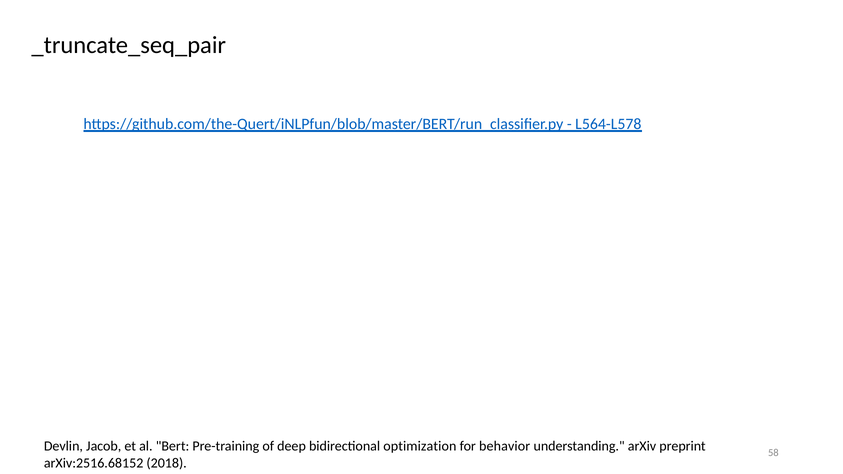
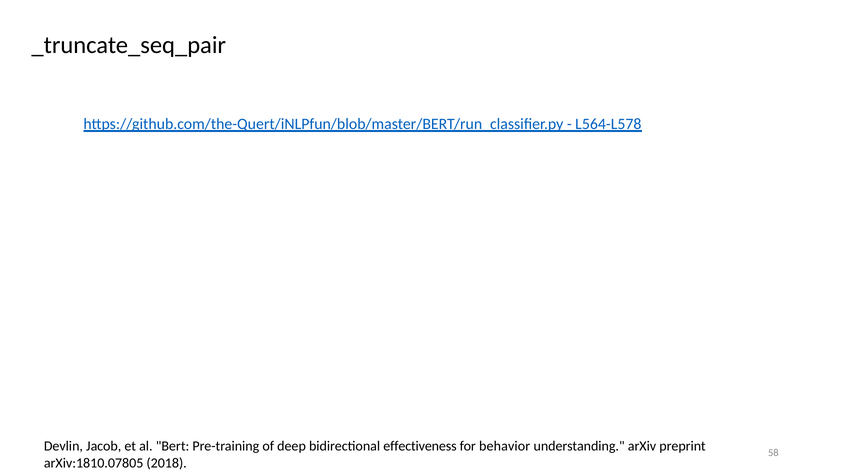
optimization: optimization -> effectiveness (420, 446)
arXiv:2516.68152: arXiv:2516.68152 -> arXiv:1810.07805 (94, 463)
